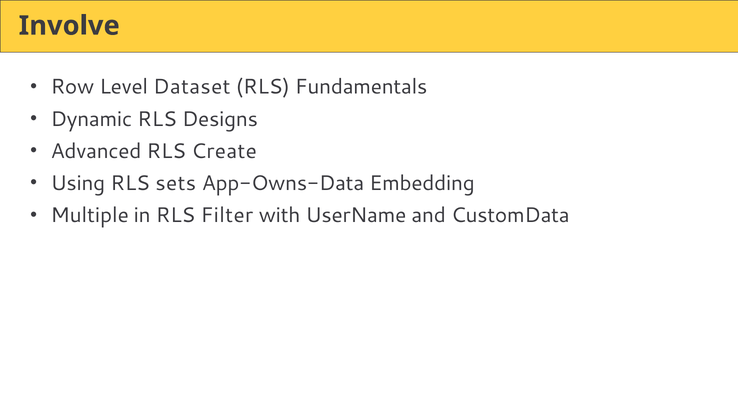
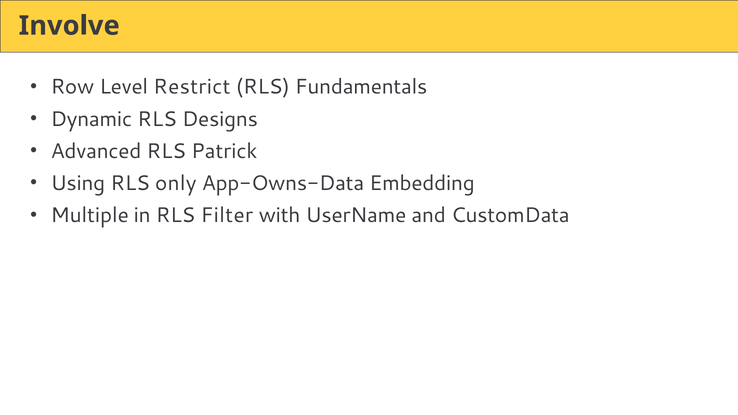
Dataset: Dataset -> Restrict (192, 87)
Create: Create -> Patrick (224, 151)
sets: sets -> only (176, 183)
